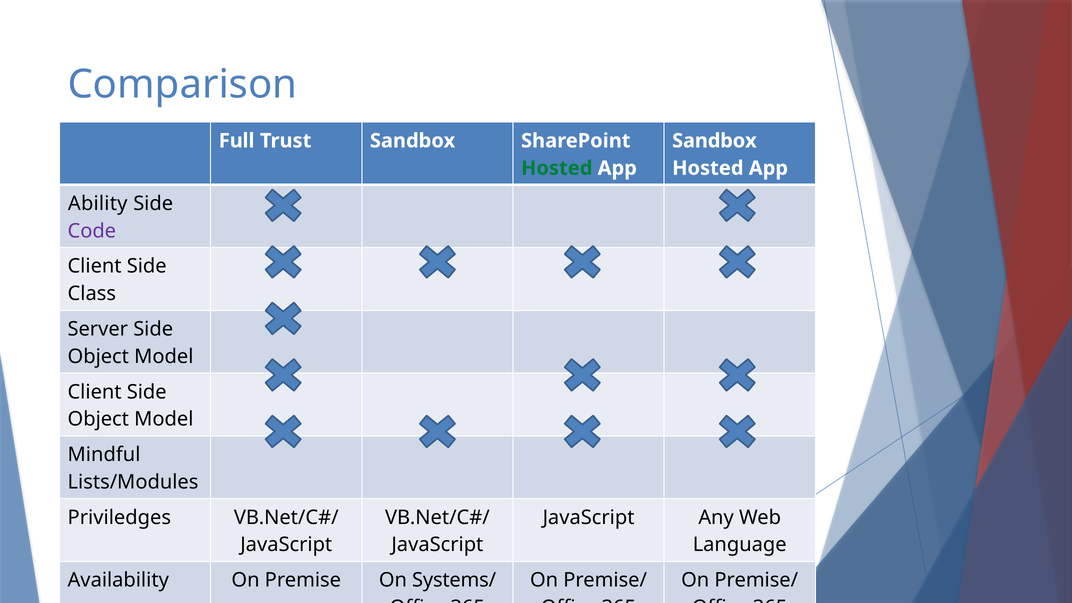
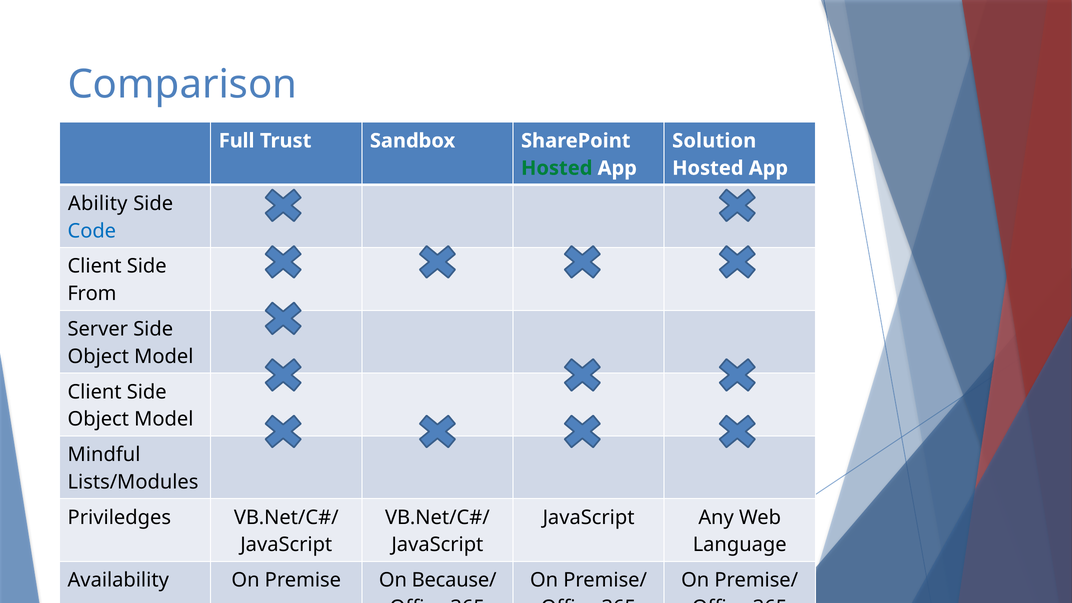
Sandbox: Sandbox -> Solution (714, 141)
Code colour: purple -> blue (92, 231)
Class: Class -> From (92, 294)
Systems/: Systems/ -> Because/ (454, 580)
